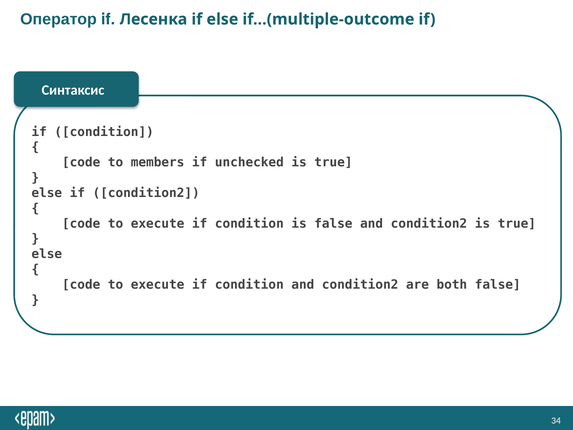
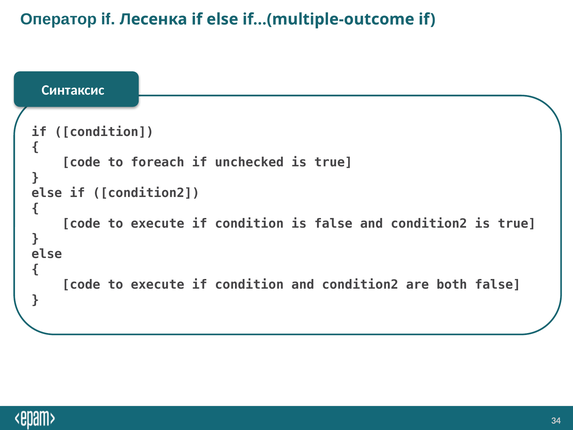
members: members -> foreach (158, 162)
